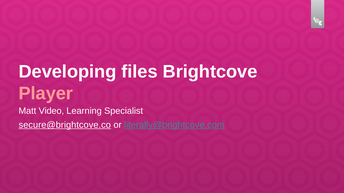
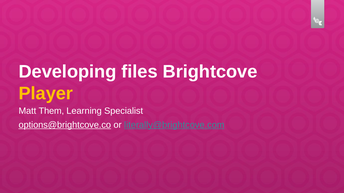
Player colour: pink -> yellow (46, 94)
Video: Video -> Them (51, 111)
secure@brightcove.co: secure@brightcove.co -> options@brightcove.co (65, 125)
